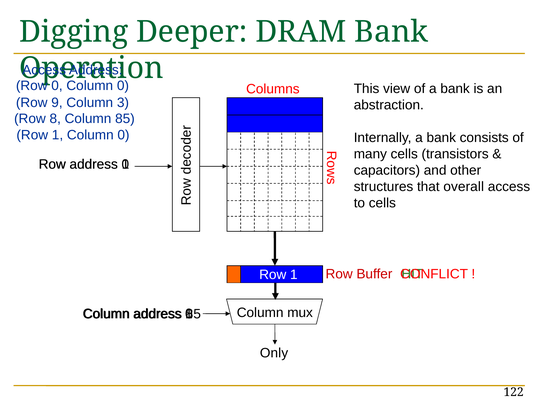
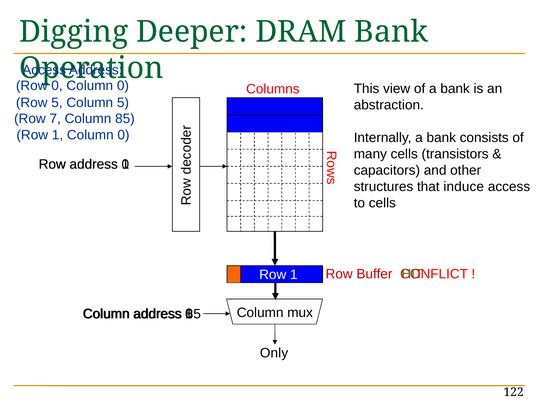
Row 9: 9 -> 5 (57, 103)
Column 3: 3 -> 5 (123, 103)
8: 8 -> 7 (55, 118)
overall: overall -> induce (464, 186)
